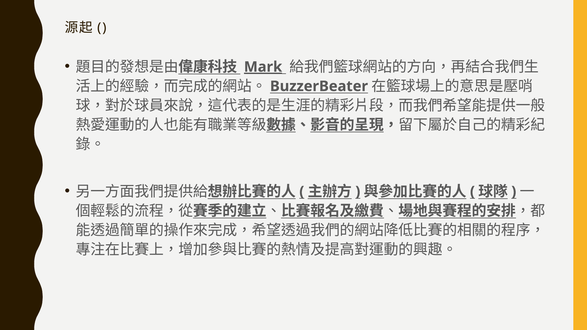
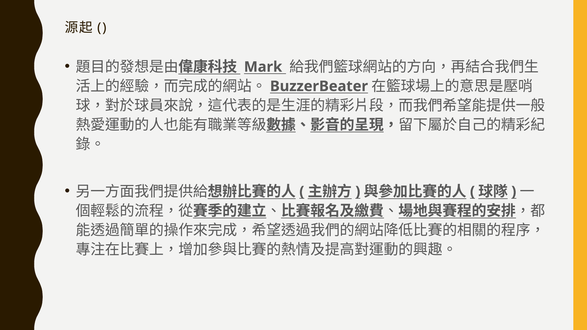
Mark underline: present -> none (263, 67)
